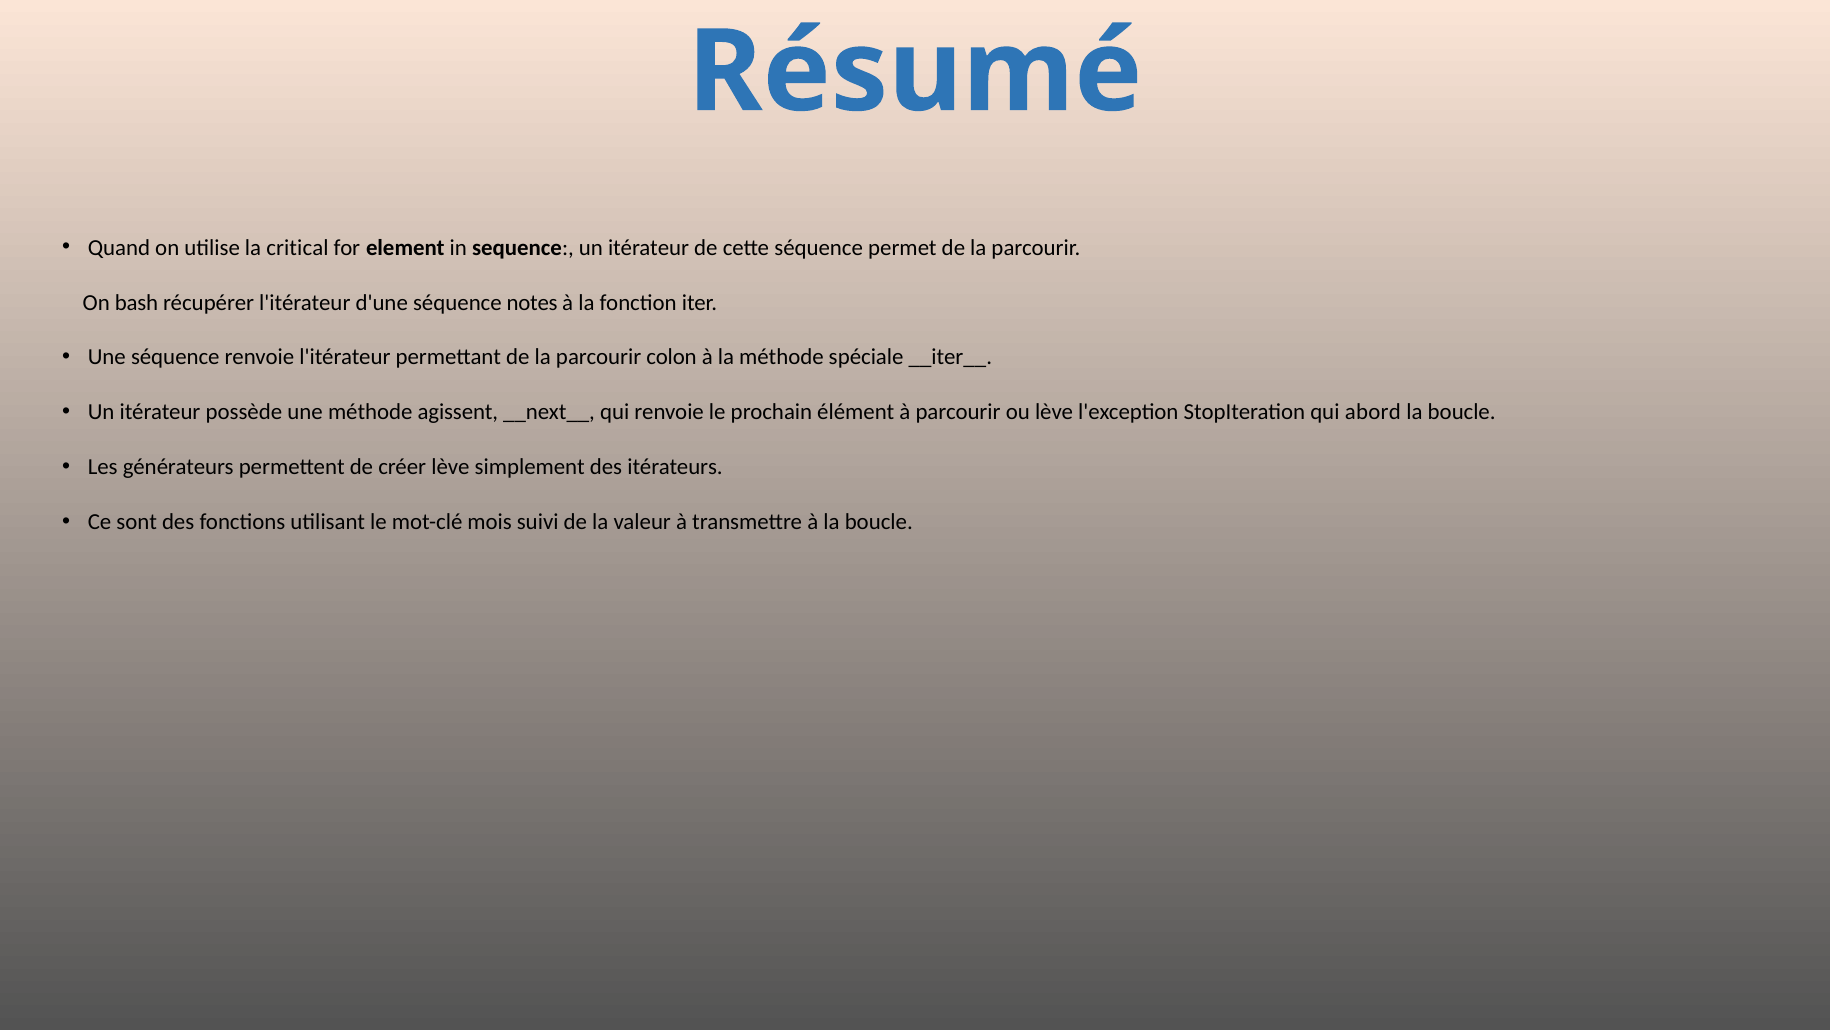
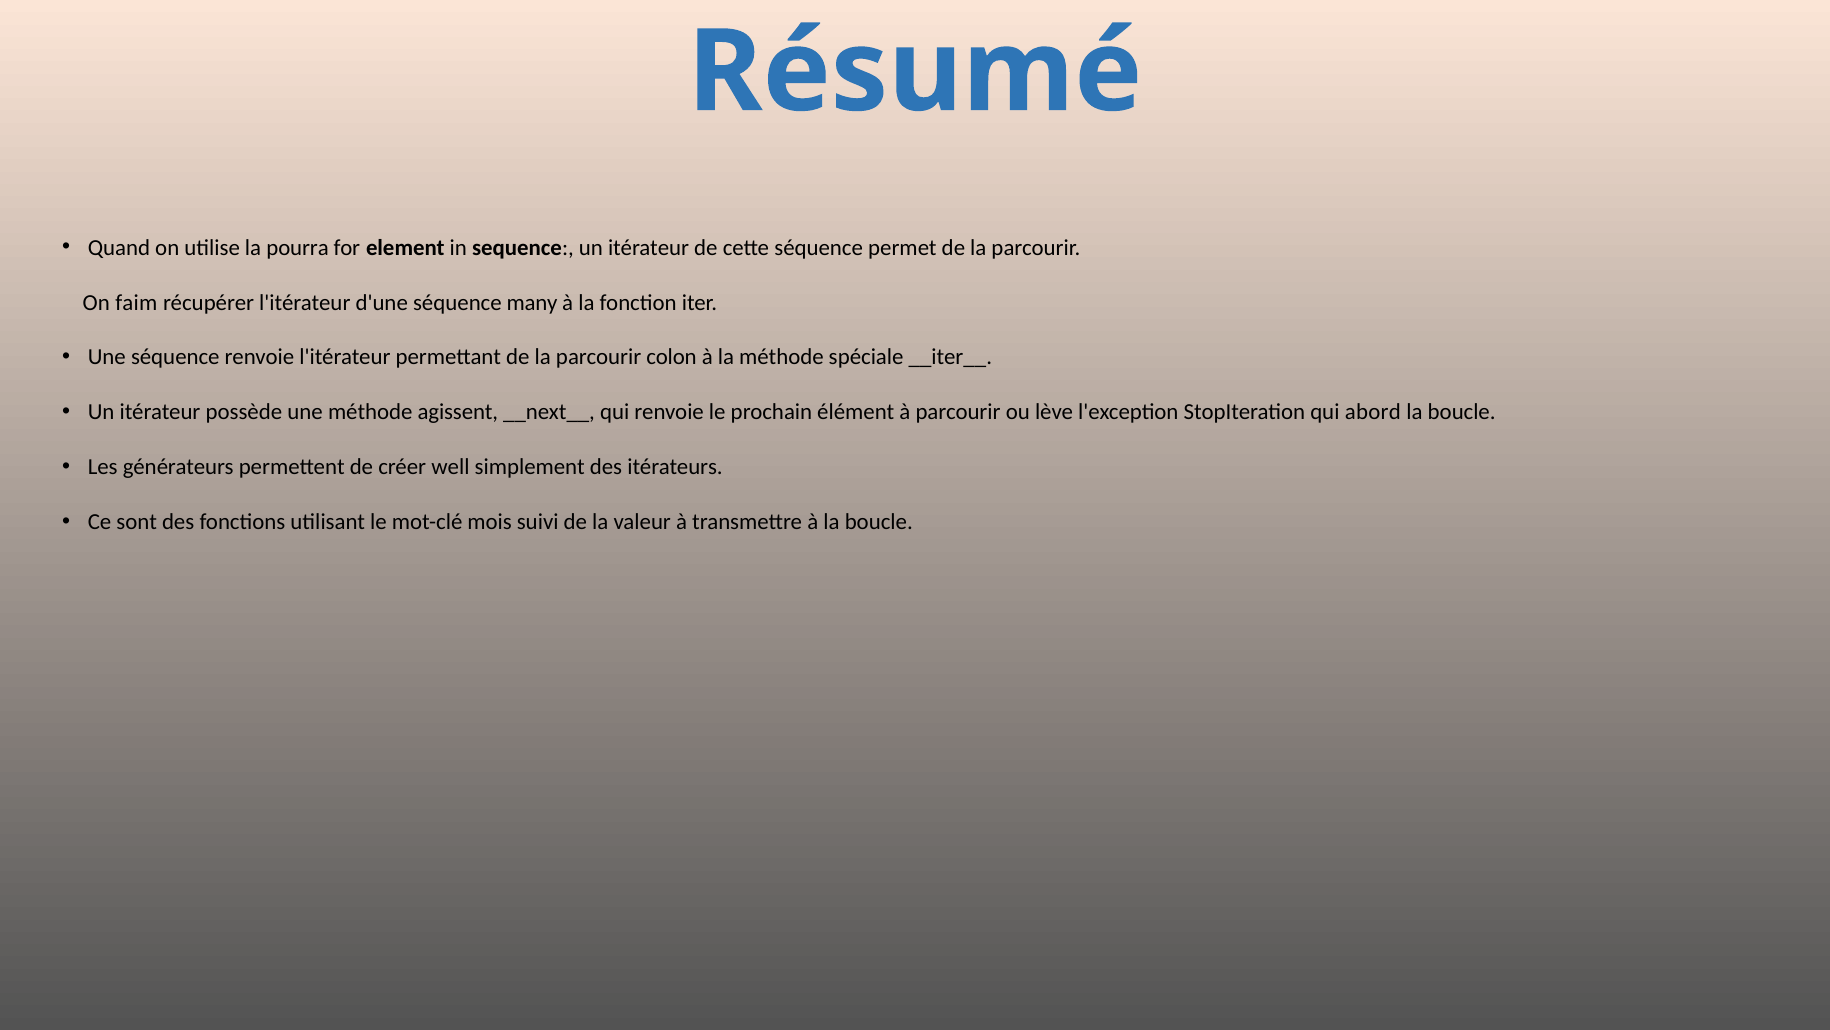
critical: critical -> pourra (298, 247)
bash: bash -> faim (136, 302)
notes: notes -> many (532, 302)
créer lève: lève -> well (450, 467)
